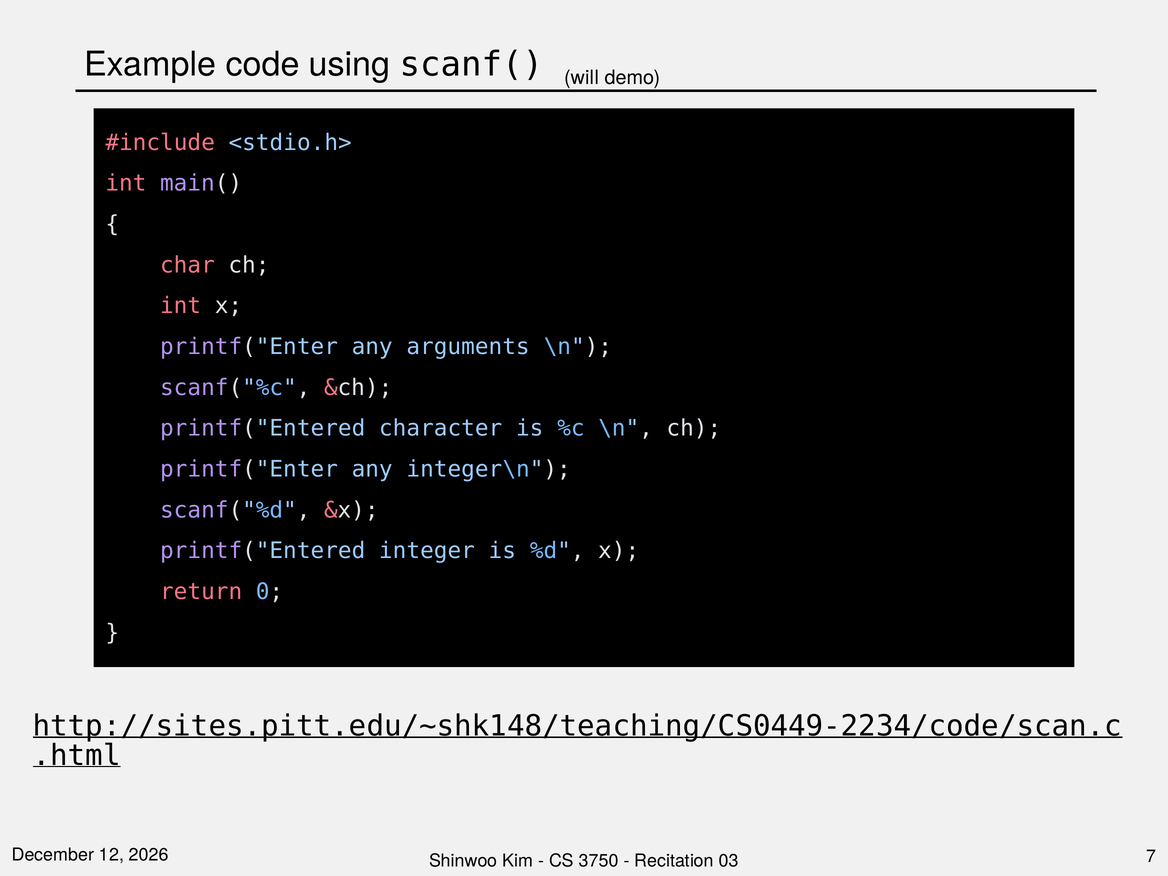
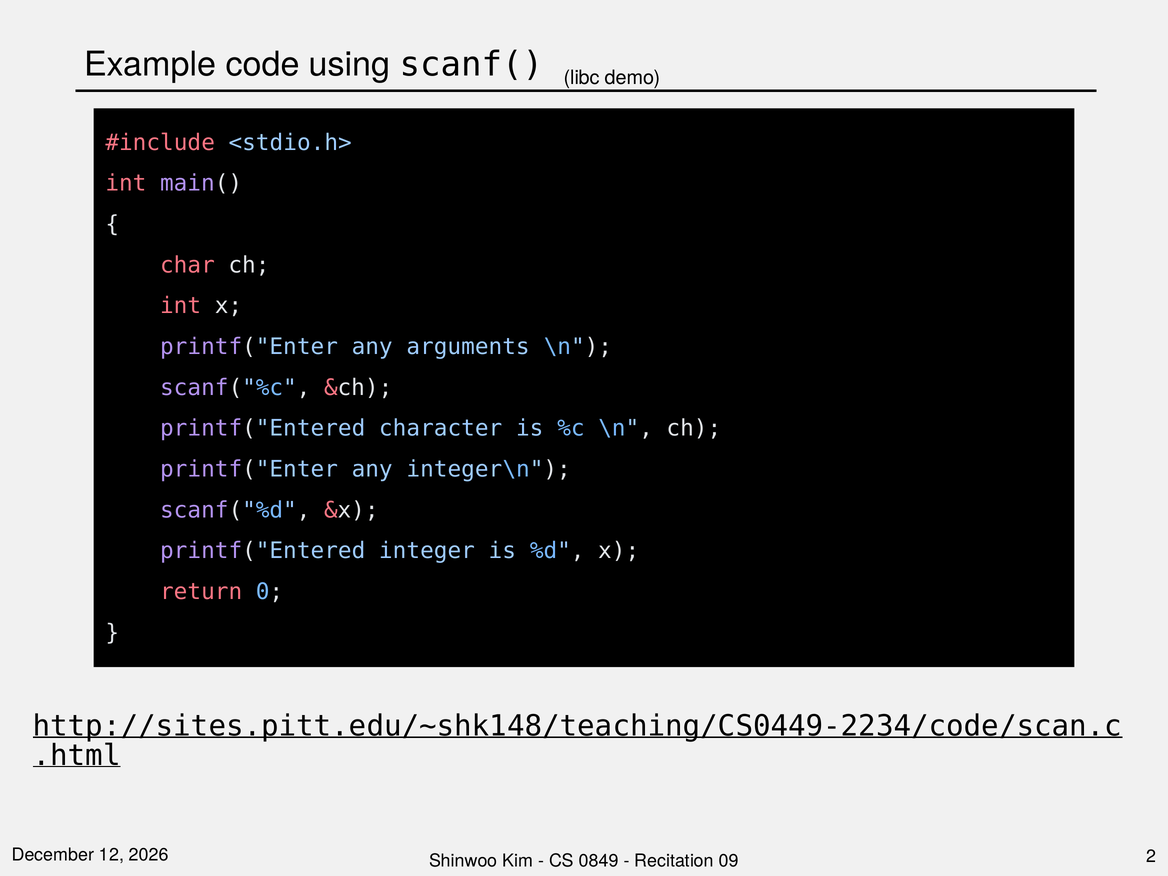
will: will -> libc (582, 78)
7: 7 -> 2 (1151, 856)
3750: 3750 -> 0849 (599, 861)
03: 03 -> 09 (729, 861)
